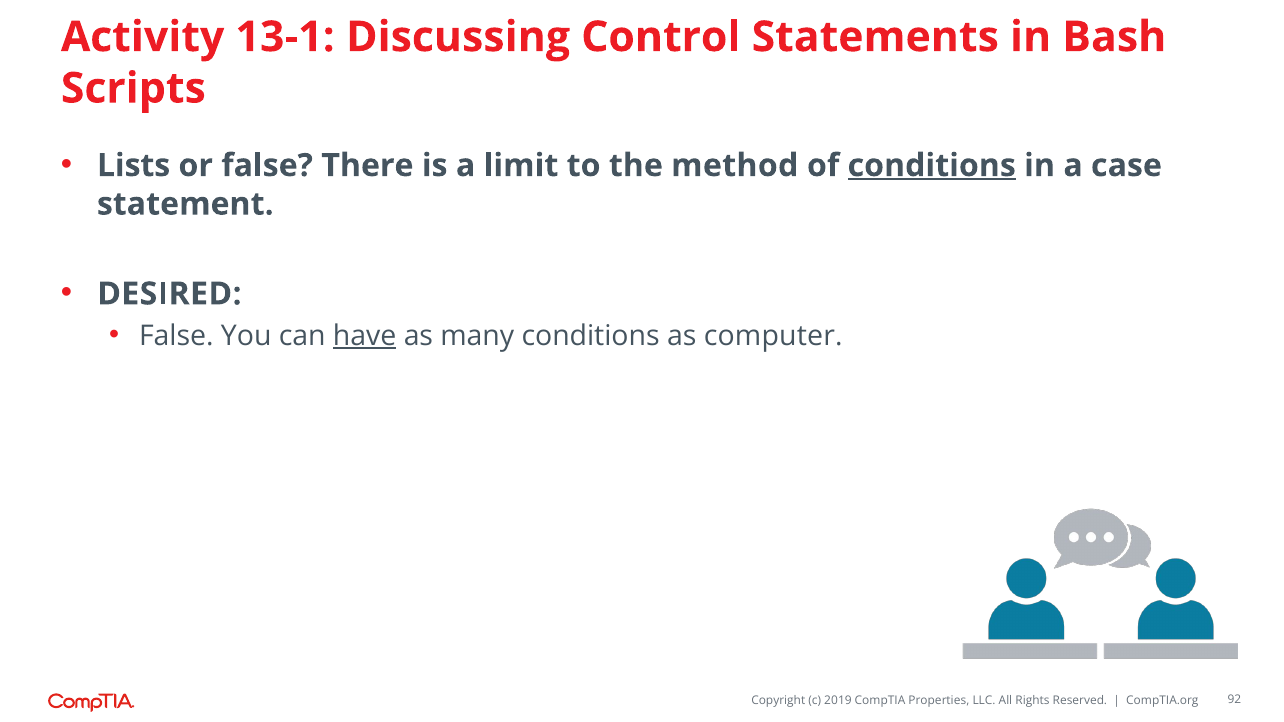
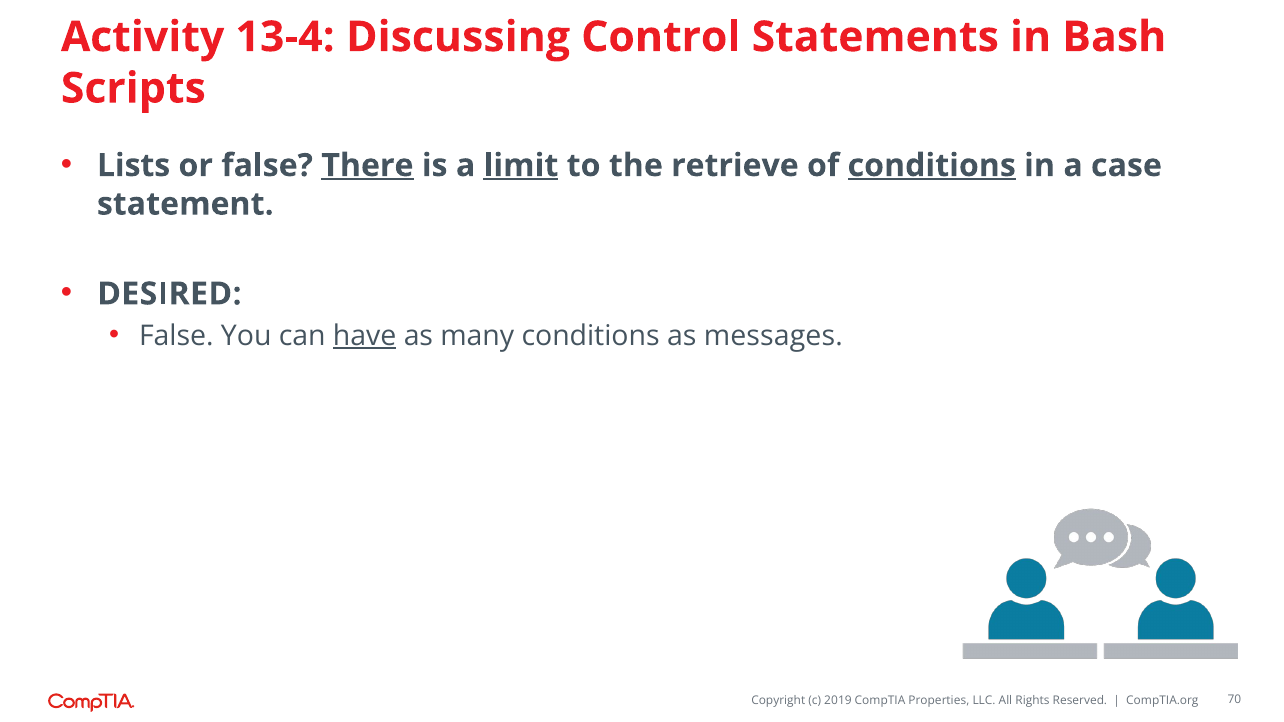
13-1: 13-1 -> 13-4 (285, 37)
There underline: none -> present (367, 166)
limit underline: none -> present (521, 166)
method: method -> retrieve (735, 166)
computer: computer -> messages (773, 336)
92: 92 -> 70 (1234, 700)
